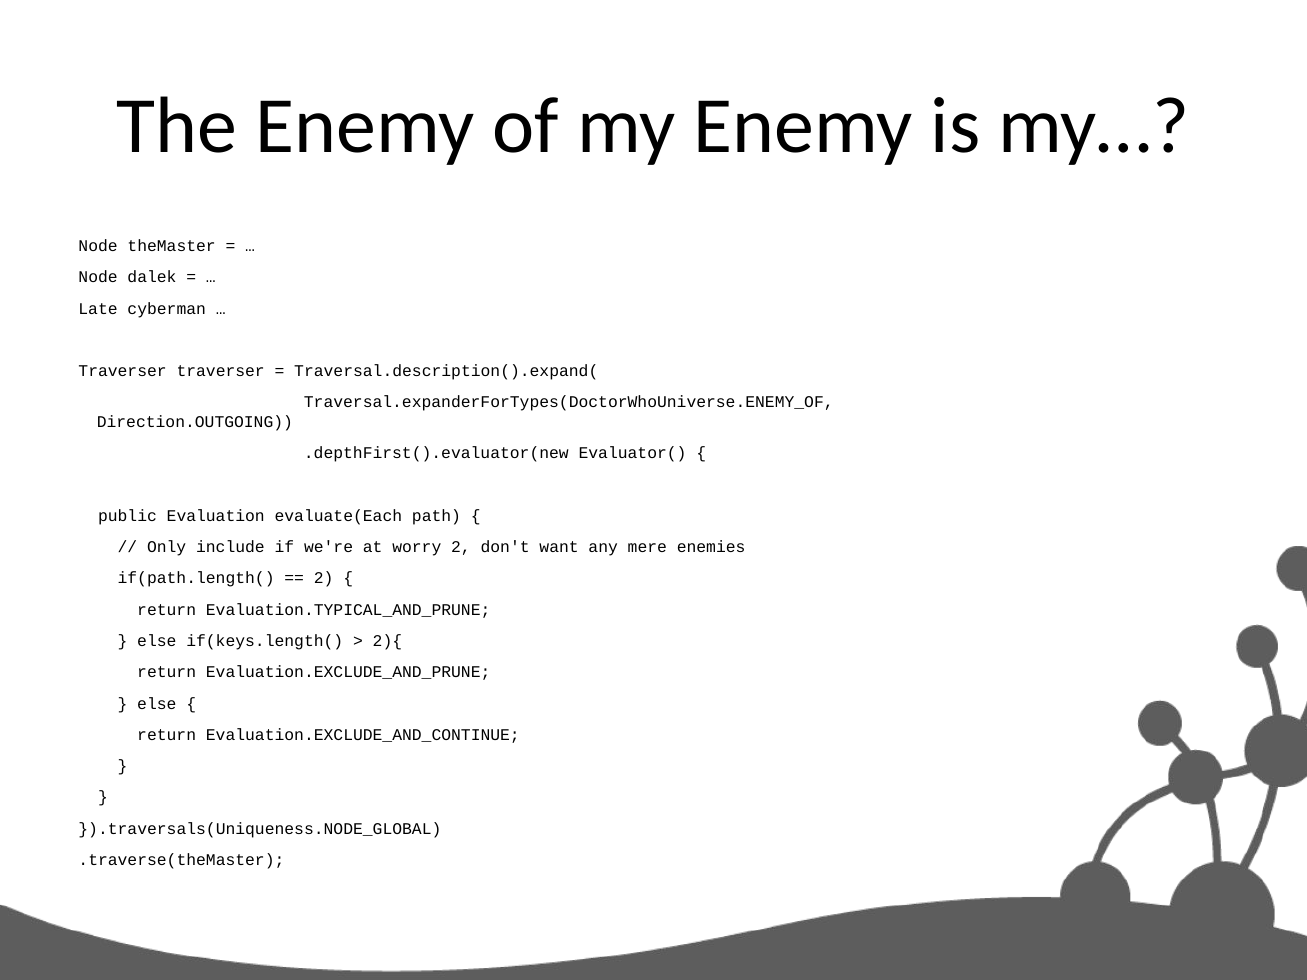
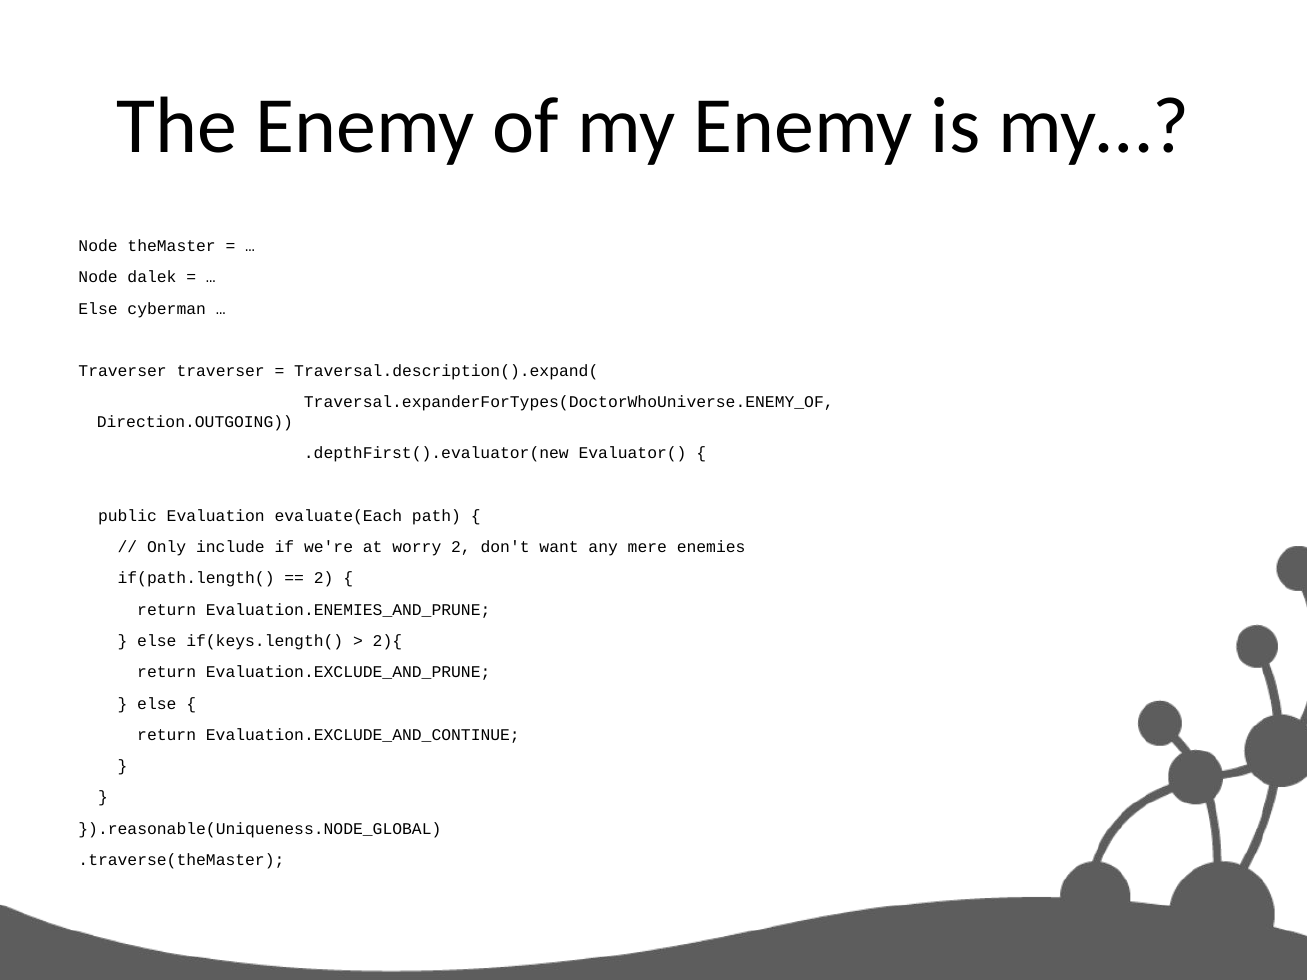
Late: Late -> Else (98, 309)
Evaluation.TYPICAL_AND_PRUNE: Evaluation.TYPICAL_AND_PRUNE -> Evaluation.ENEMIES_AND_PRUNE (348, 610)
}).traversals(Uniqueness.NODE_GLOBAL: }).traversals(Uniqueness.NODE_GLOBAL -> }).reasonable(Uniqueness.NODE_GLOBAL (260, 829)
